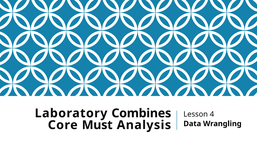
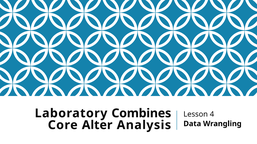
Must: Must -> Alter (97, 126)
